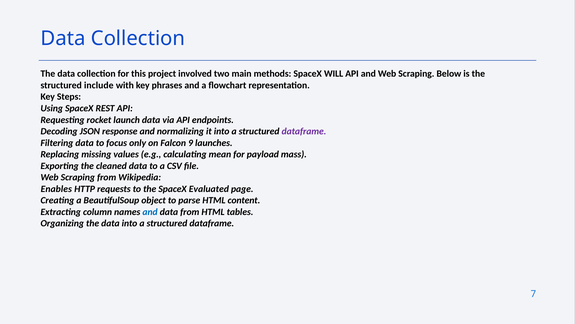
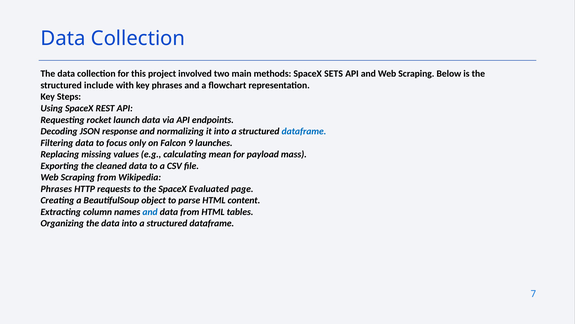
WILL: WILL -> SETS (334, 74)
dataframe colour: purple -> blue (304, 131)
Enables: Enables -> Phrases (56, 189)
